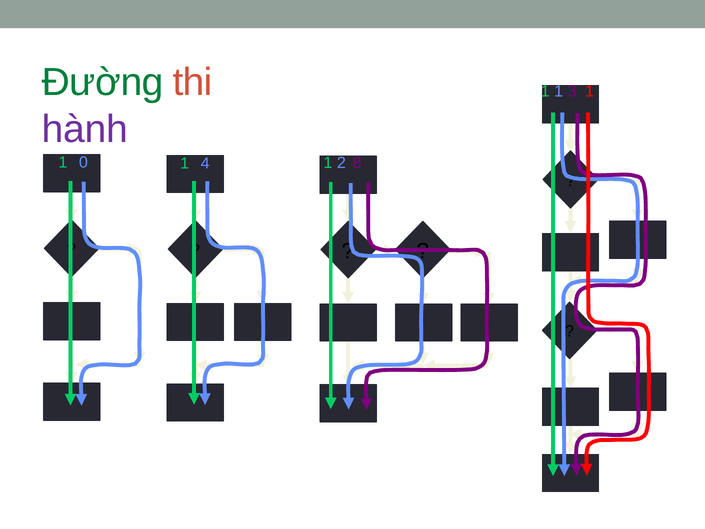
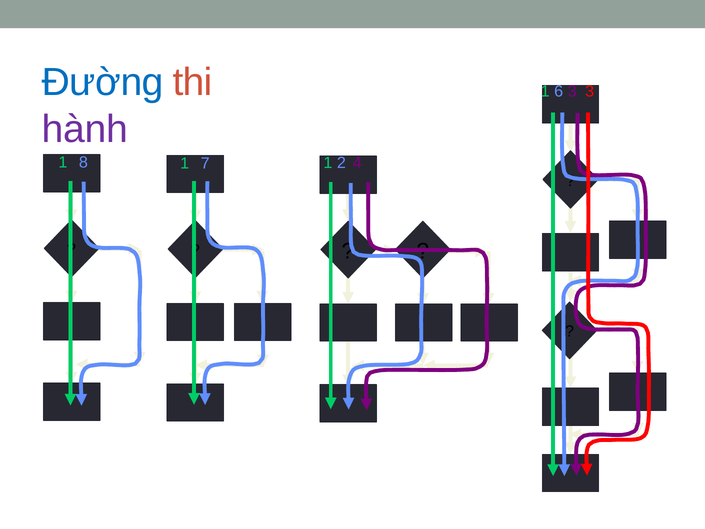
Đường colour: green -> blue (103, 82)
1 1: 1 -> 6 (559, 91)
3 1: 1 -> 3 (590, 91)
0: 0 -> 8 (83, 162)
8: 8 -> 4 (357, 163)
4: 4 -> 7 (205, 163)
